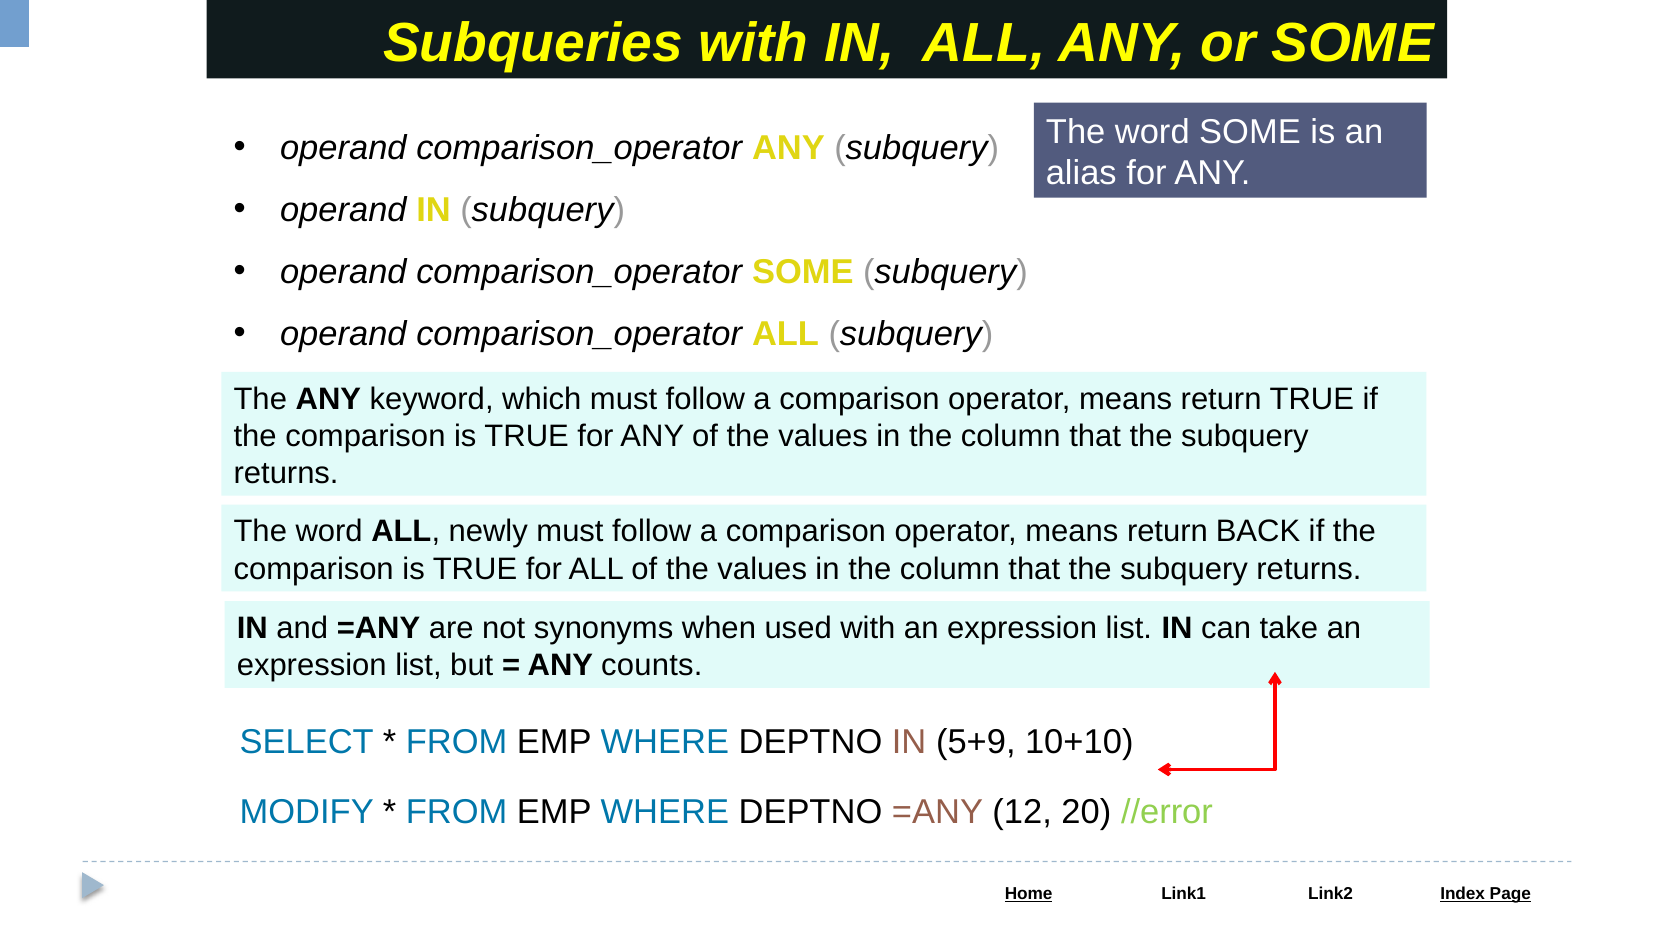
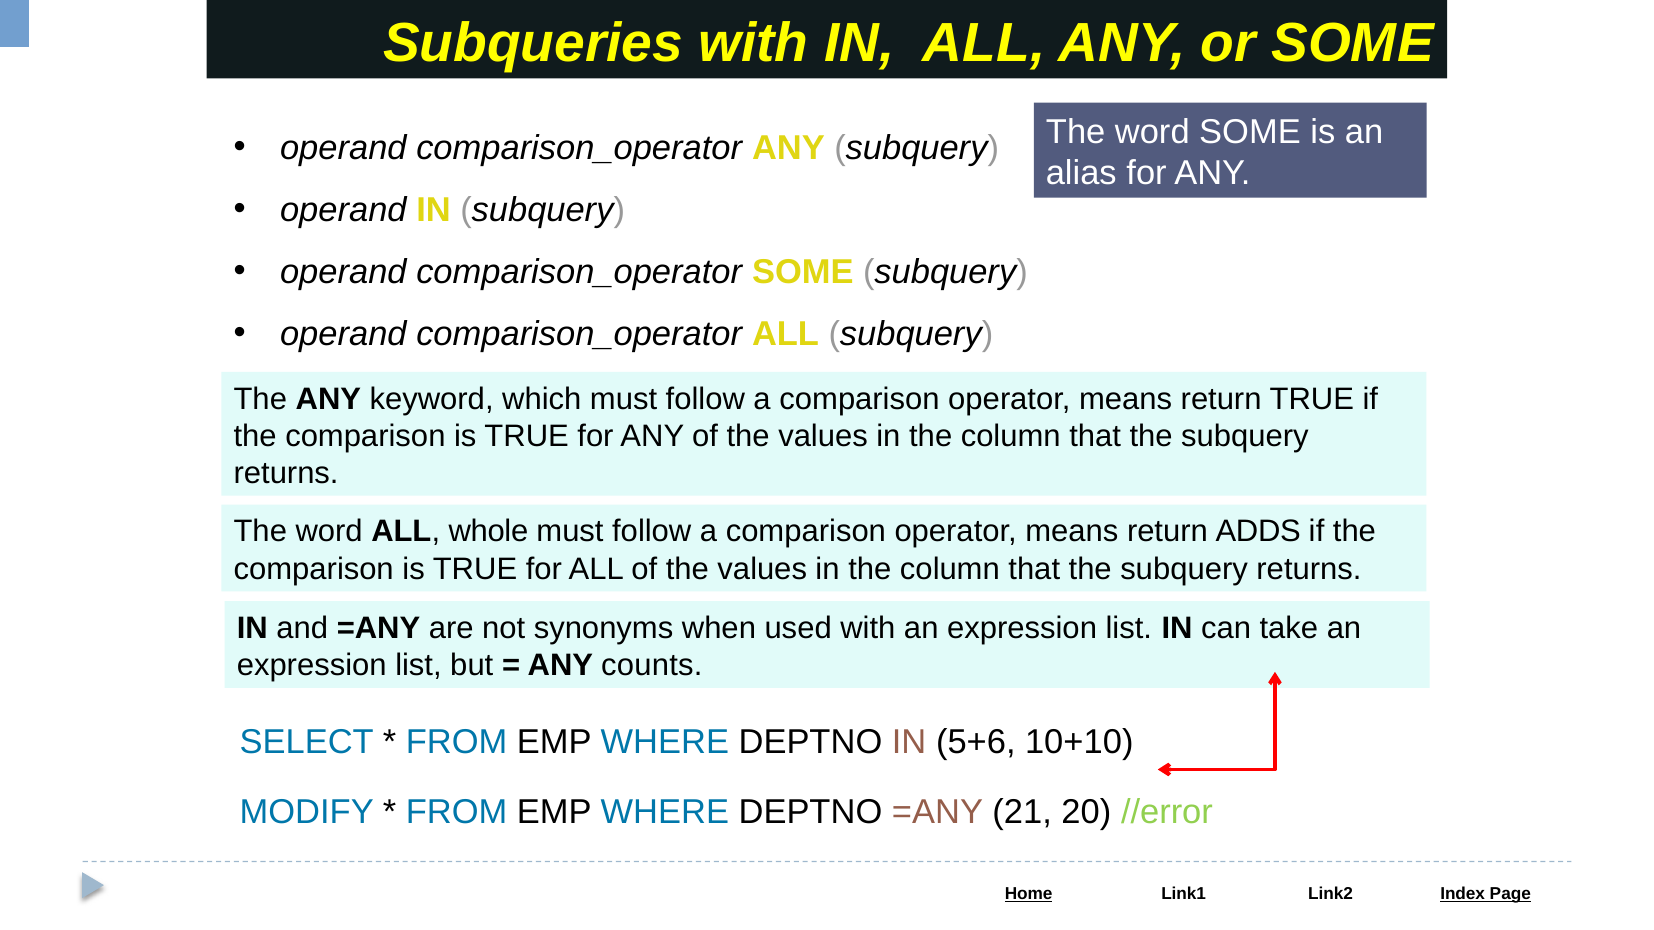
newly: newly -> whole (488, 532)
BACK: BACK -> ADDS (1258, 532)
5+9: 5+9 -> 5+6 (976, 742)
12: 12 -> 21 (1022, 812)
